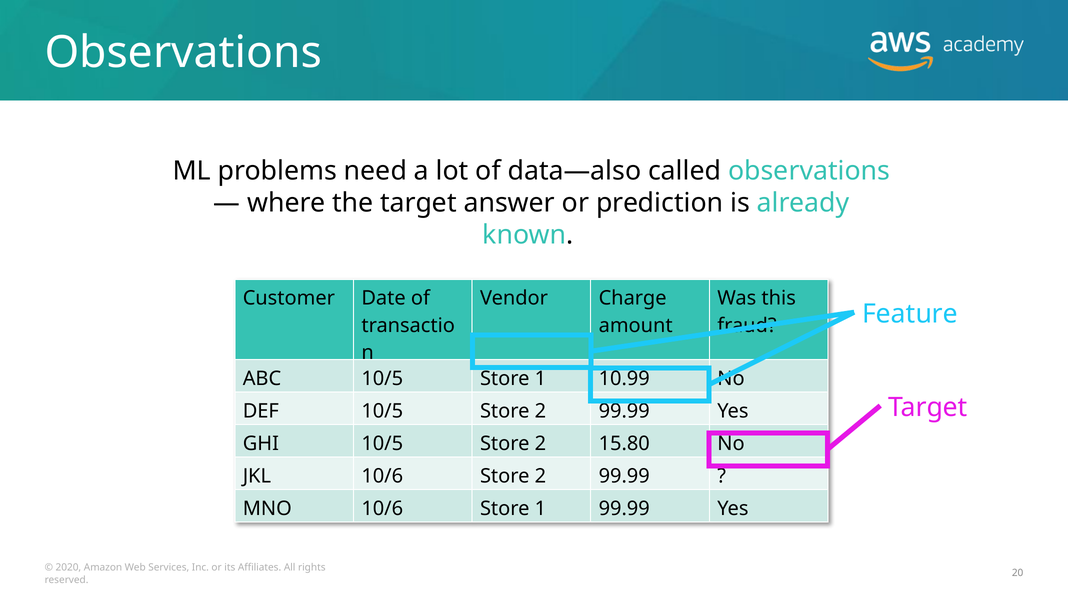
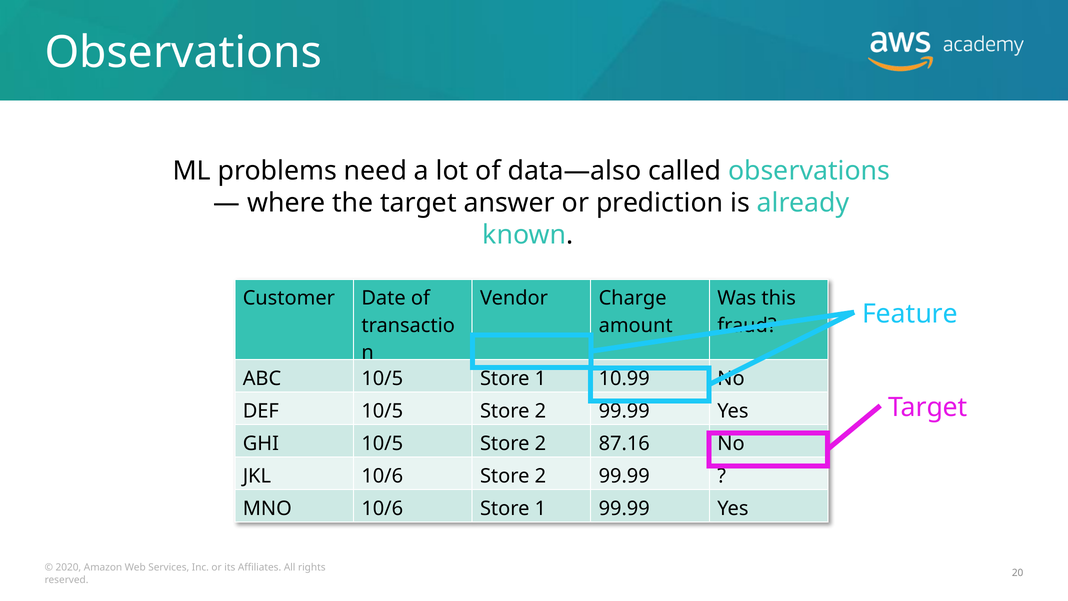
15.80: 15.80 -> 87.16 (624, 443)
